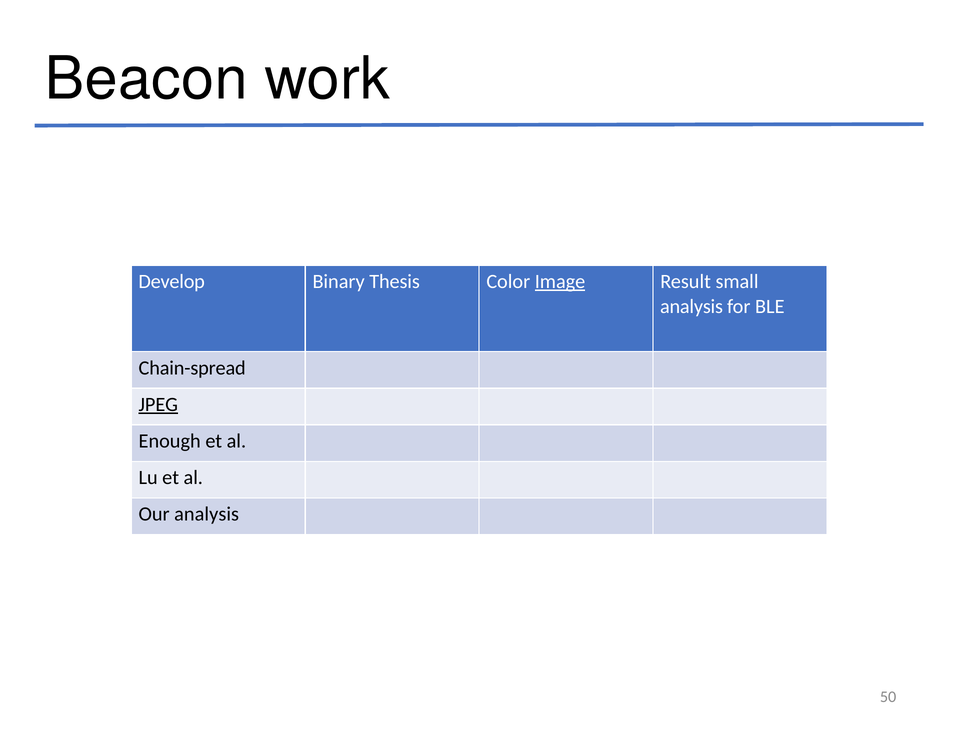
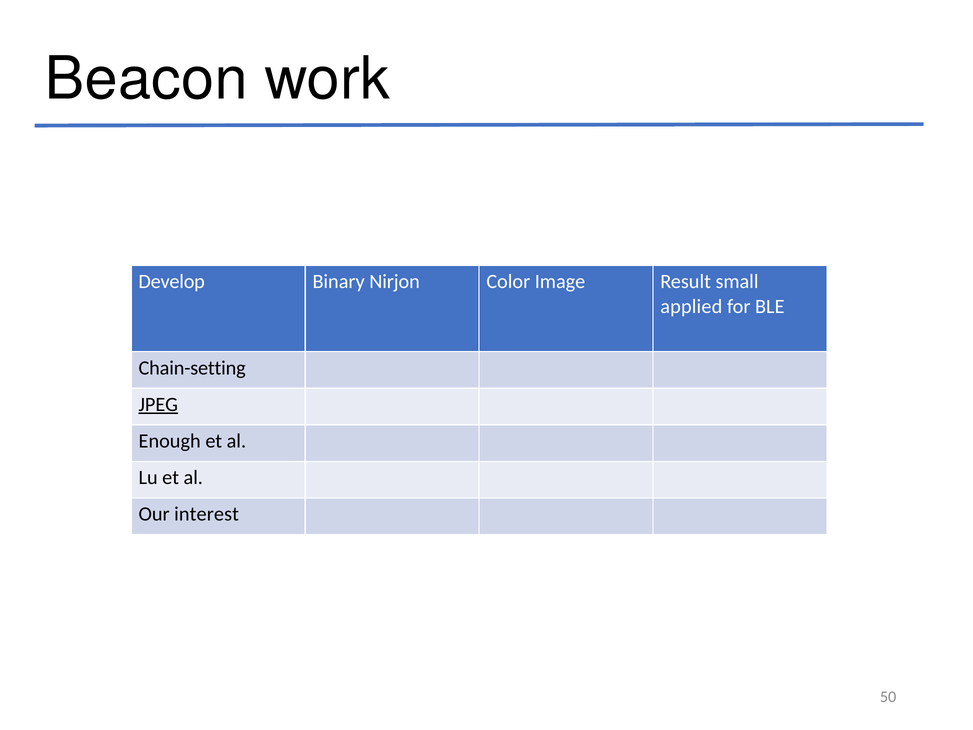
Thesis: Thesis -> Nirjon (395, 281)
Image underline: present -> none (560, 281)
analysis: analysis -> applied (691, 306)
Chain-spread: Chain-spread -> Chain-setting (192, 368)
Our analysis: analysis -> interest (207, 514)
